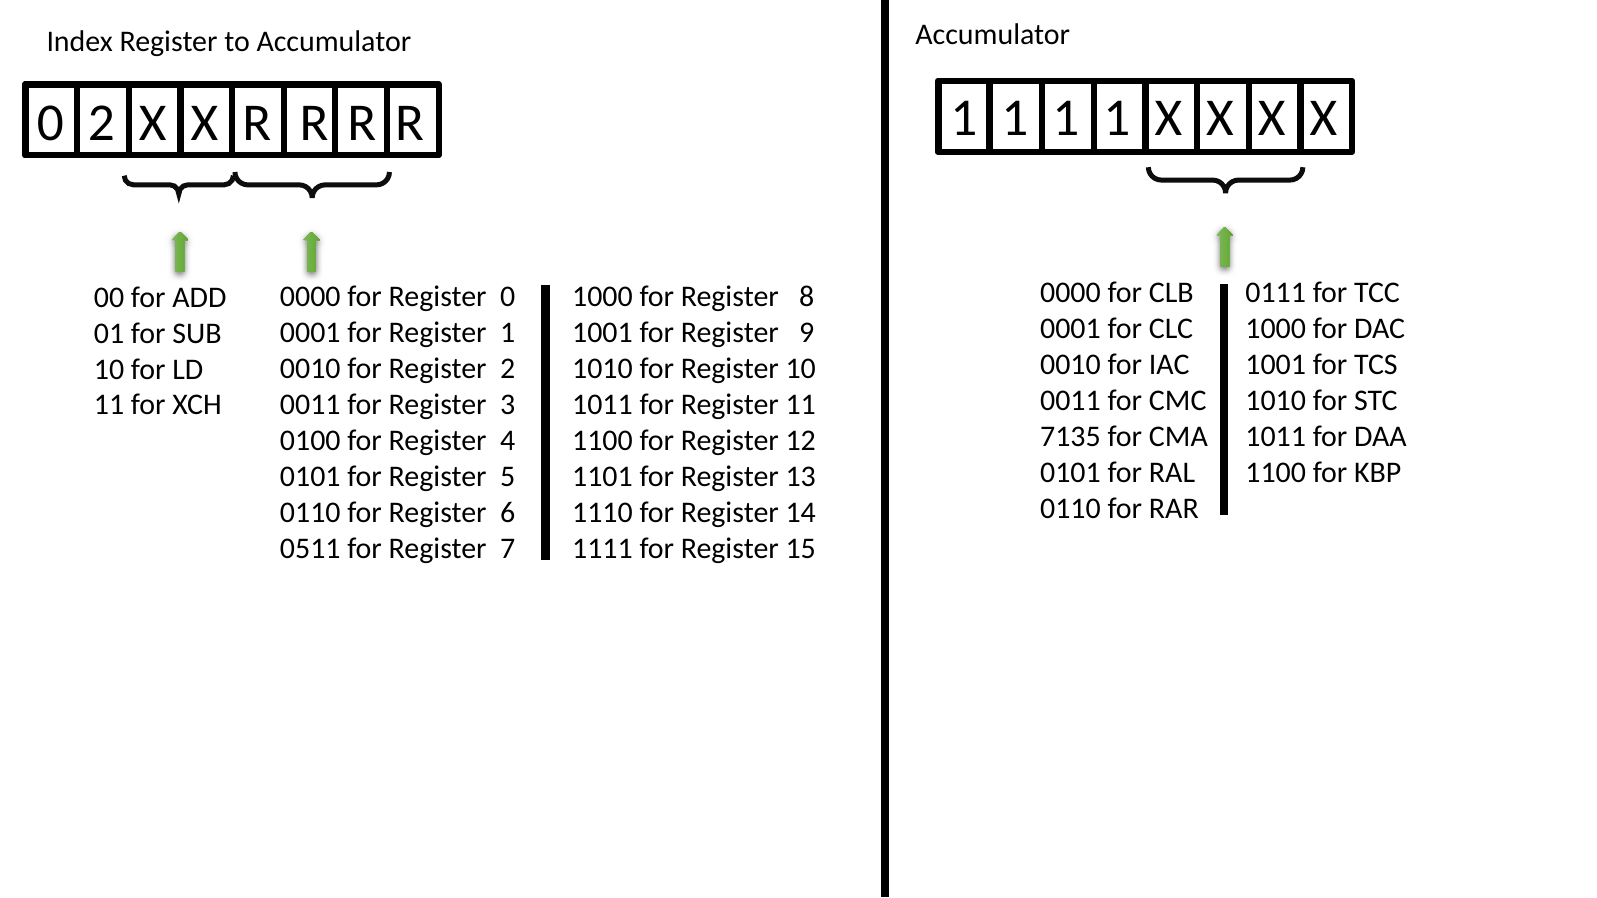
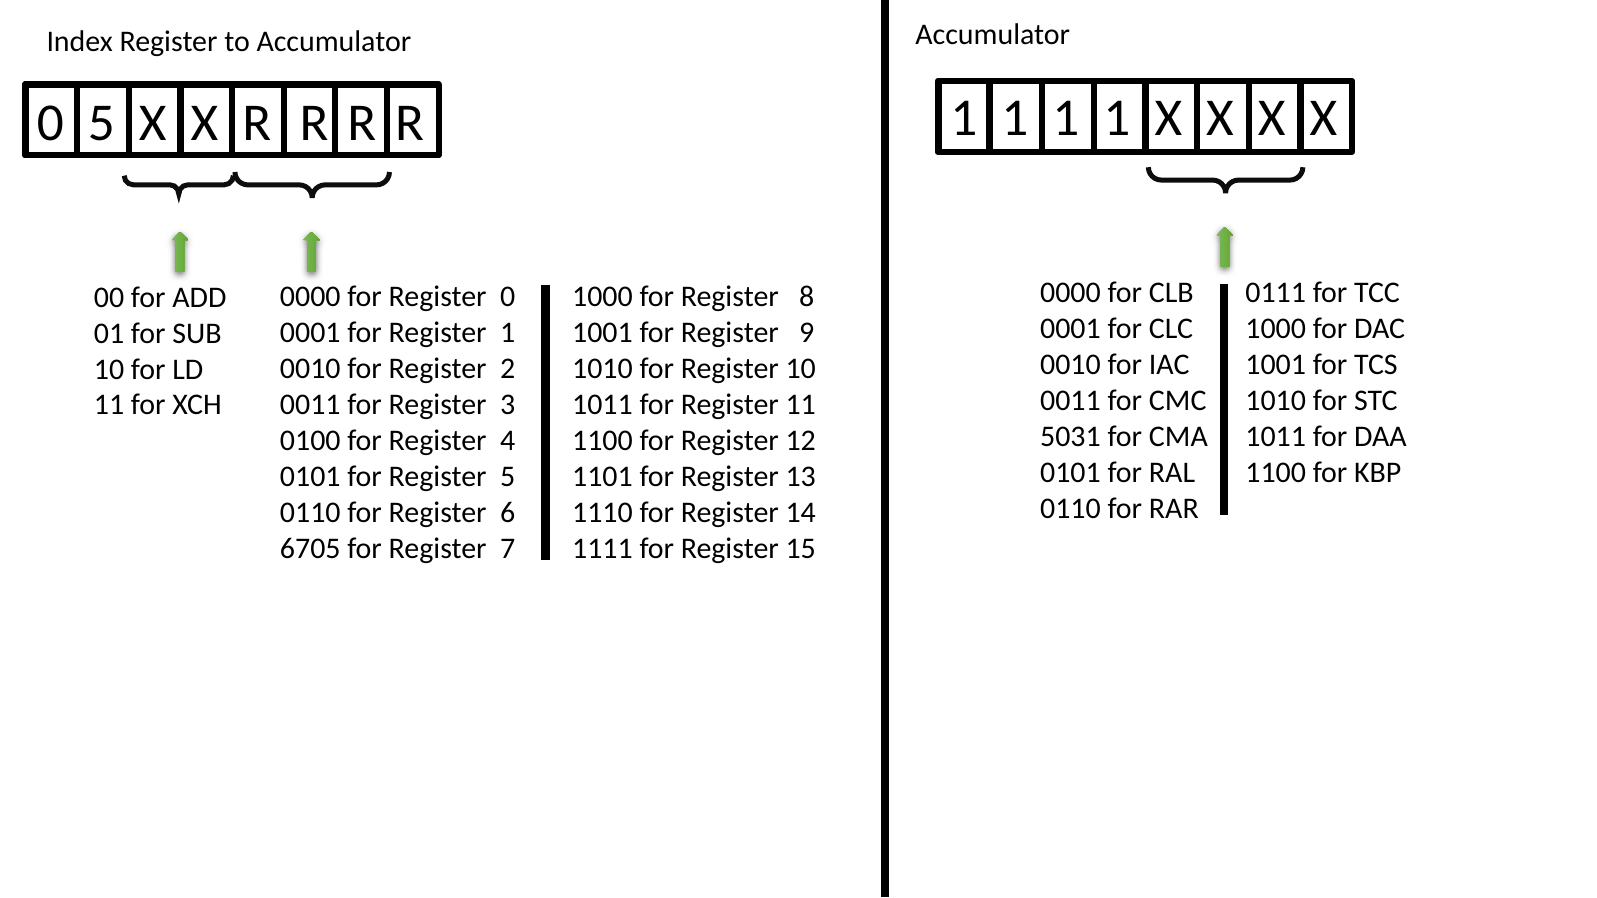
0 2: 2 -> 5 (101, 123)
7135: 7135 -> 5031 (1070, 437)
0511: 0511 -> 6705 (310, 549)
